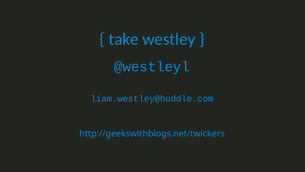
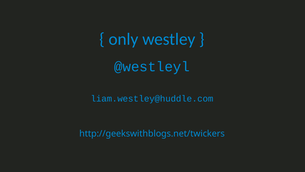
take: take -> only (124, 39)
